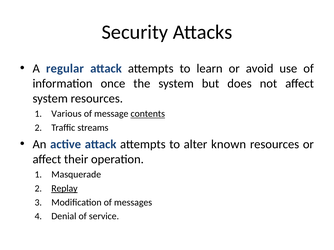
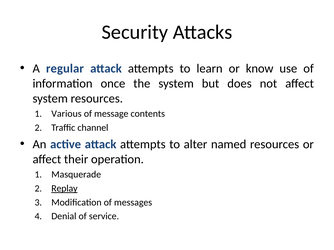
avoid: avoid -> know (260, 69)
contents underline: present -> none (148, 114)
streams: streams -> channel (93, 128)
known: known -> named (229, 144)
